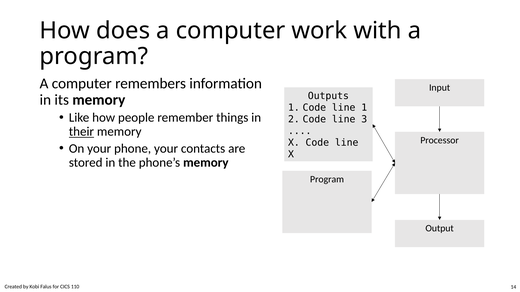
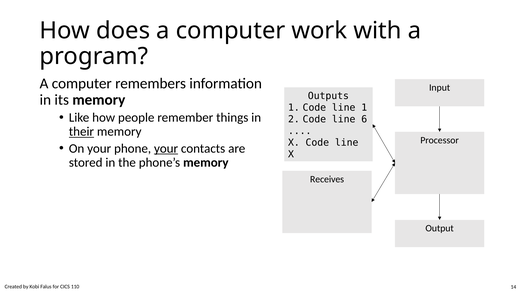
3: 3 -> 6 (364, 119)
your underline: none -> present (166, 149)
Program: Program -> Receives (327, 180)
